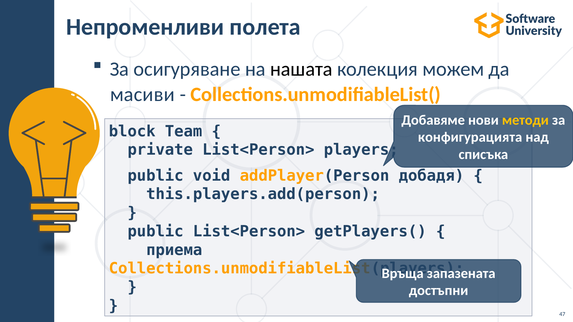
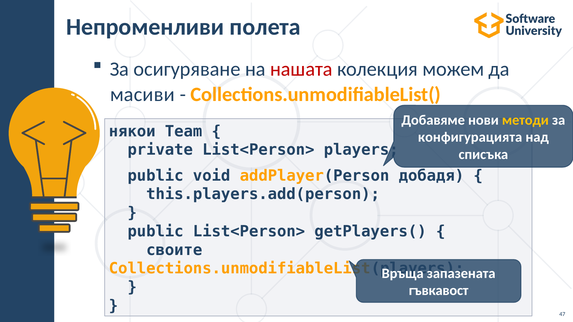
нашата colour: black -> red (301, 69)
block: block -> някои (132, 131)
приема: приема -> своите (174, 250)
достъпни: достъпни -> гъвкавост (439, 291)
